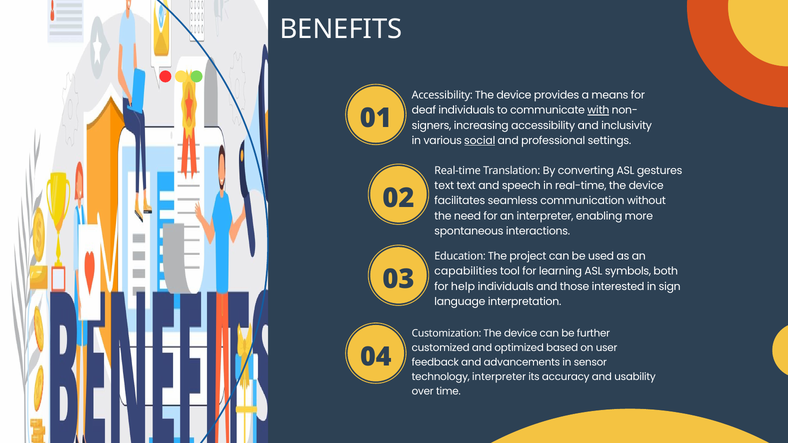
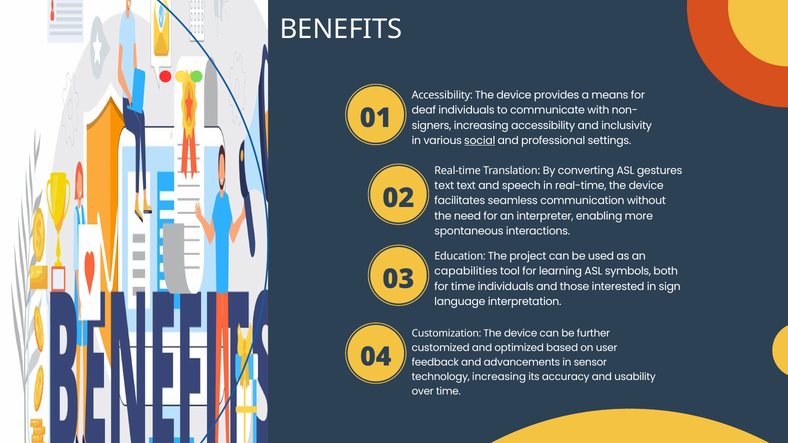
with underline: present -> none (598, 110)
for help: help -> time (463, 287)
technology interpreter: interpreter -> increasing (499, 377)
